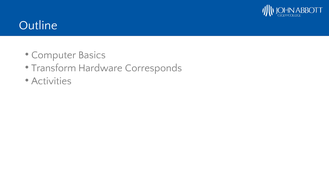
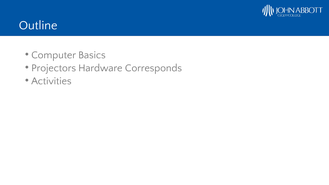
Transform: Transform -> Projectors (54, 68)
